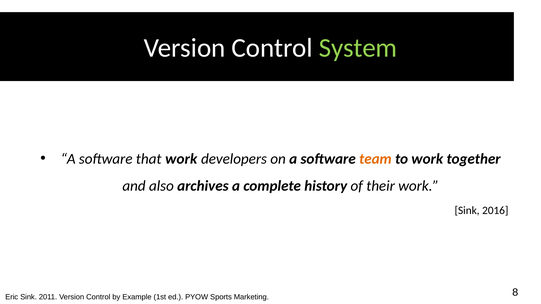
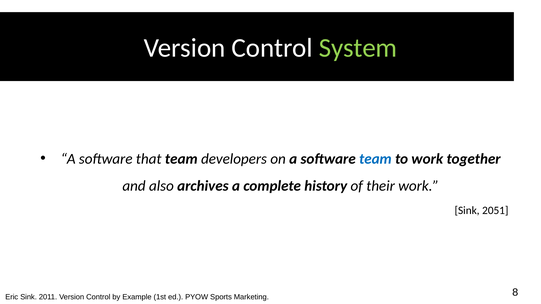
that work: work -> team (181, 159)
team colour: orange -> blue (375, 159)
2016: 2016 -> 2051 (495, 211)
